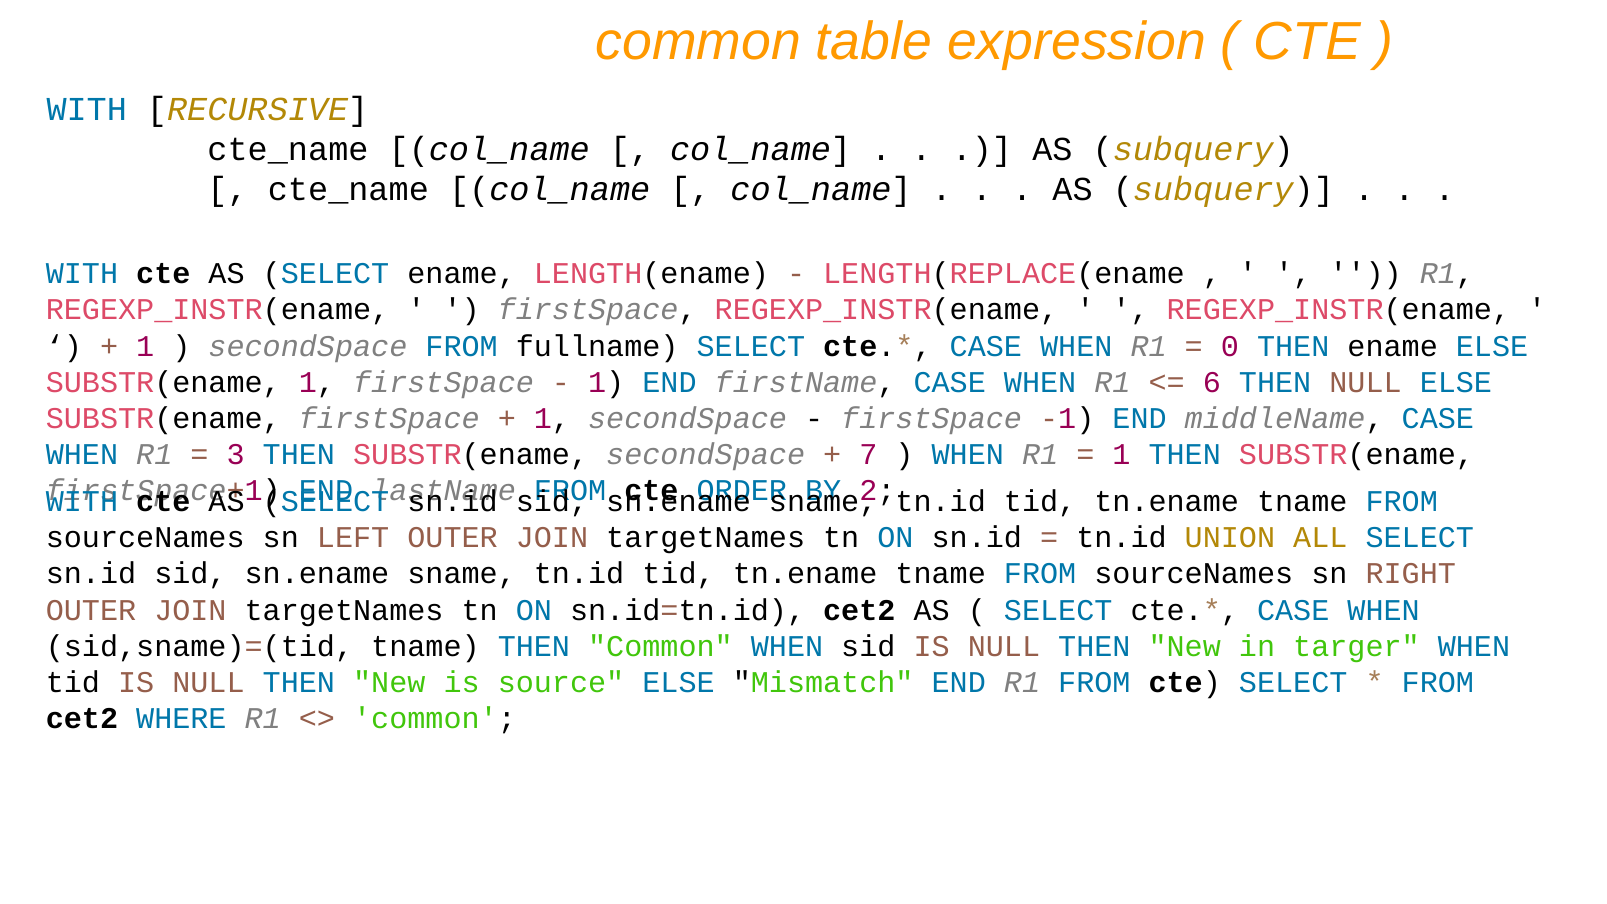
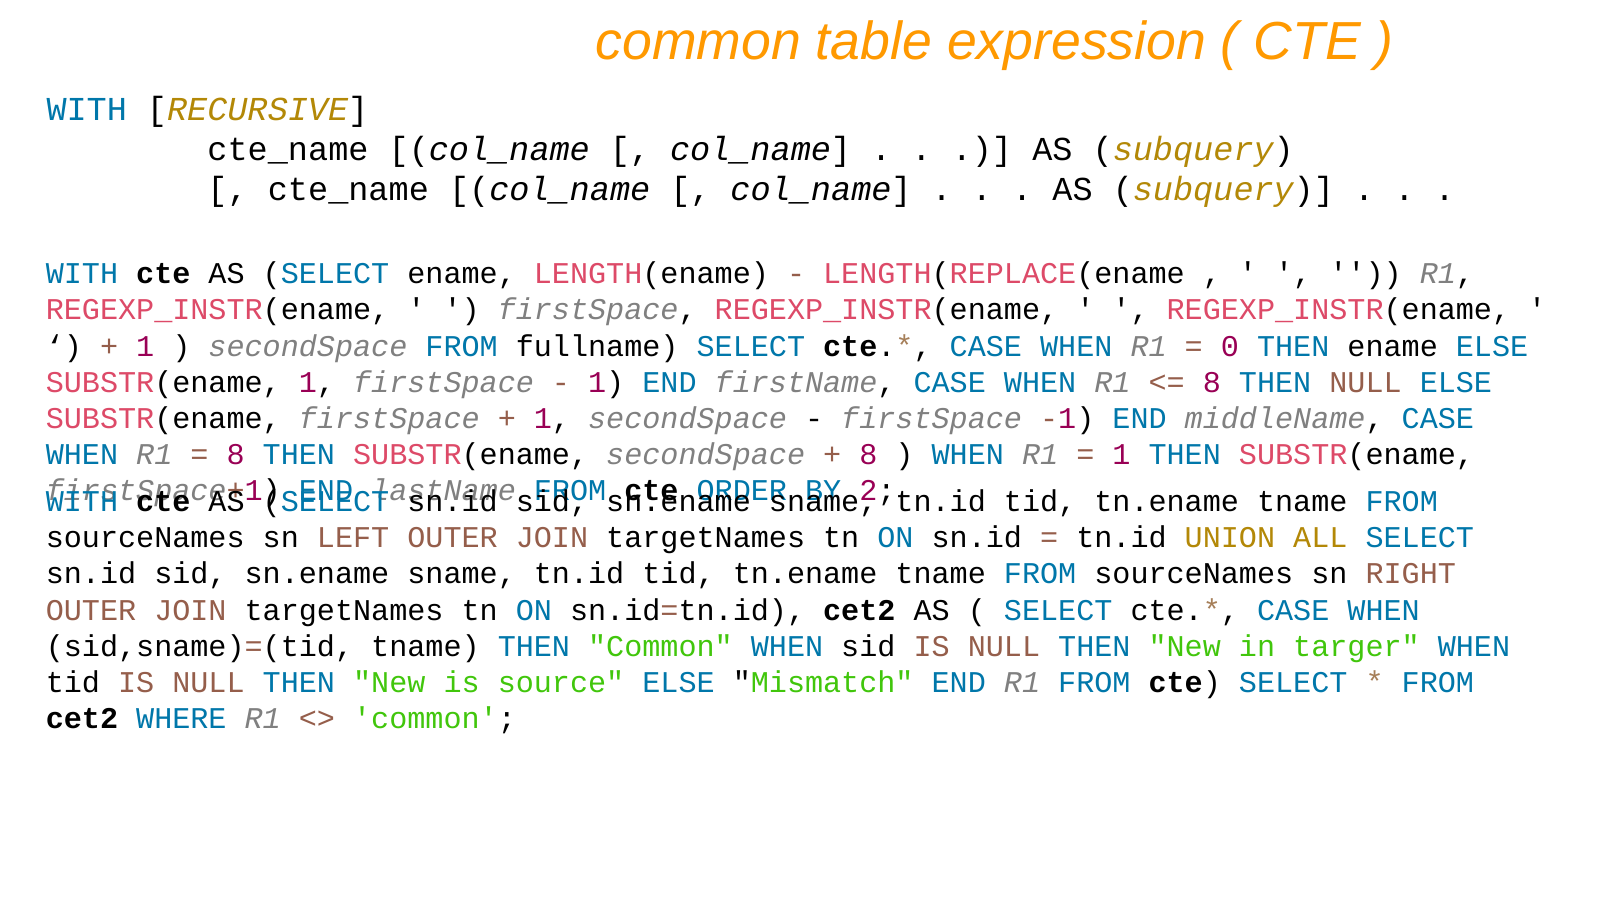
6: 6 -> 8 (1212, 382)
3: 3 -> 8 (236, 455)
7: 7 -> 8 (868, 455)
